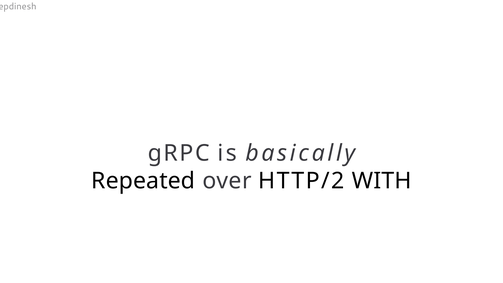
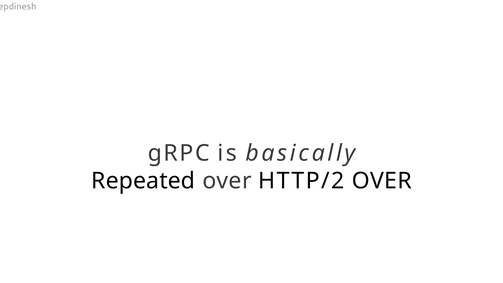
HTTP/2 WITH: WITH -> OVER (382, 181)
